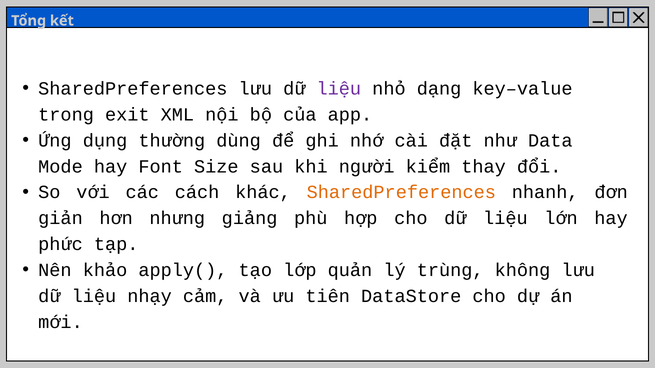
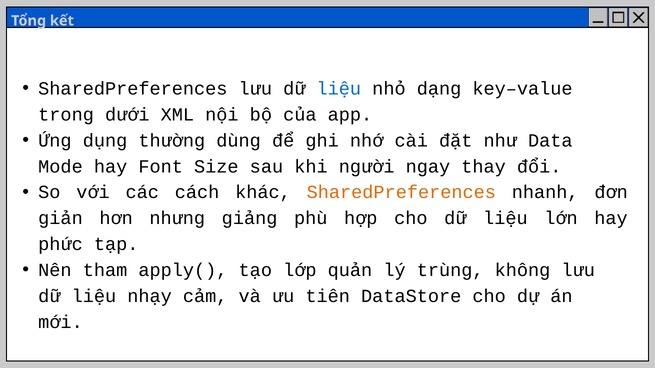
liệu colour: purple -> blue (339, 89)
exit: exit -> dưới (127, 115)
kiểm: kiểm -> ngay (428, 167)
khảo: khảo -> tham (105, 271)
